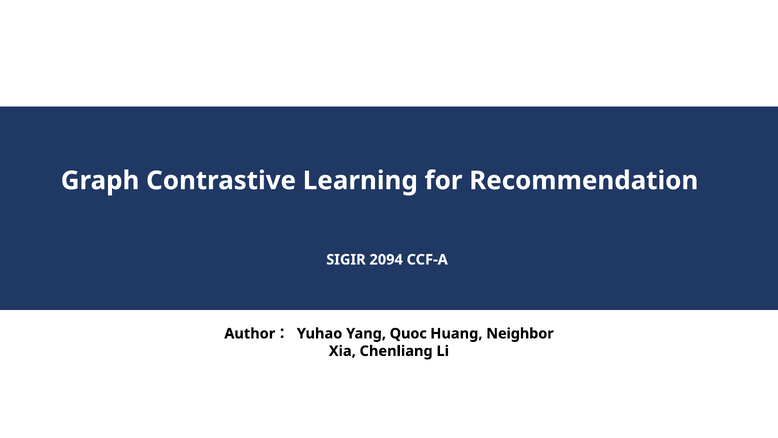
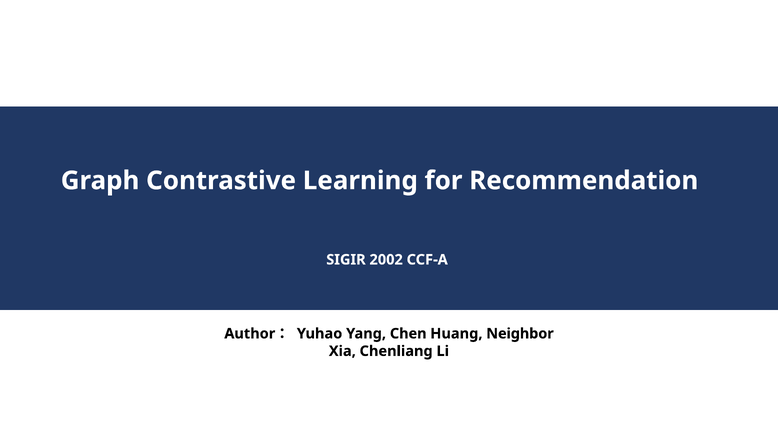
2094: 2094 -> 2002 (386, 259)
Quoc: Quoc -> Chen (408, 333)
